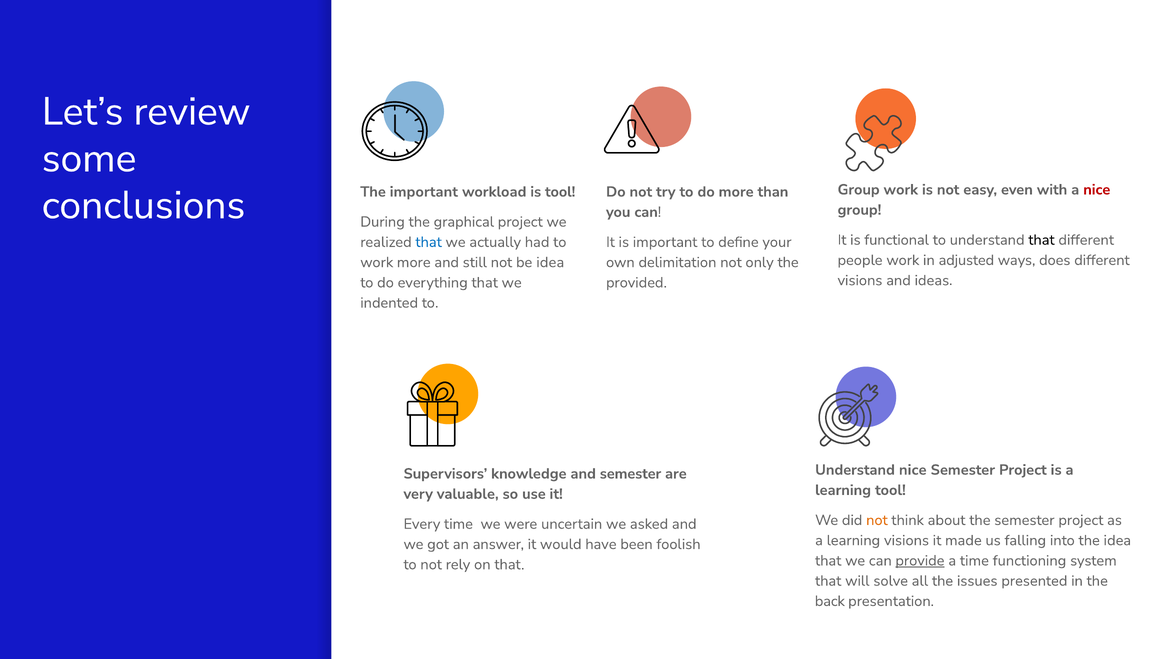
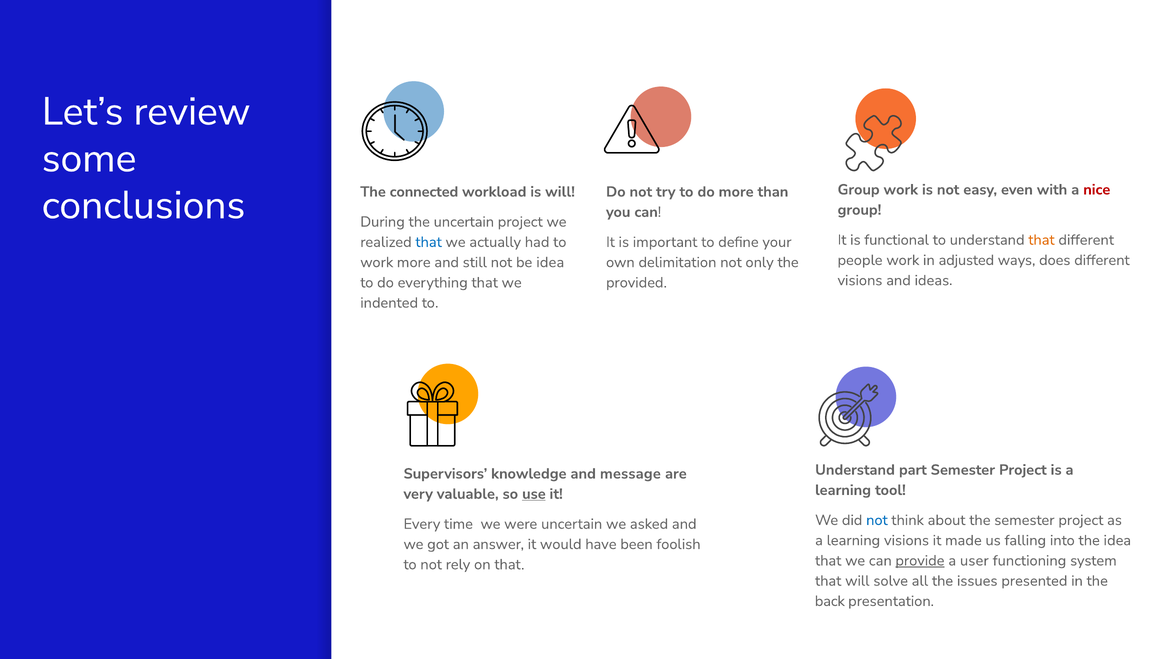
The important: important -> connected (424, 192)
is tool: tool -> will (560, 192)
the graphical: graphical -> uncertain (464, 222)
that colour: black -> orange (1041, 240)
Understand nice: nice -> part (913, 470)
and semester: semester -> message (630, 474)
use underline: none -> present (534, 494)
not colour: orange -> blue (877, 520)
a time: time -> user (974, 561)
